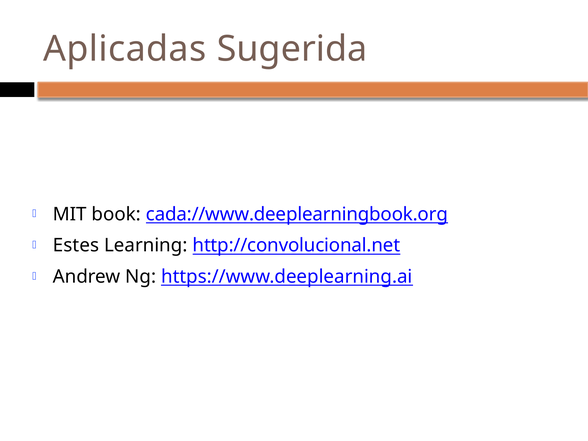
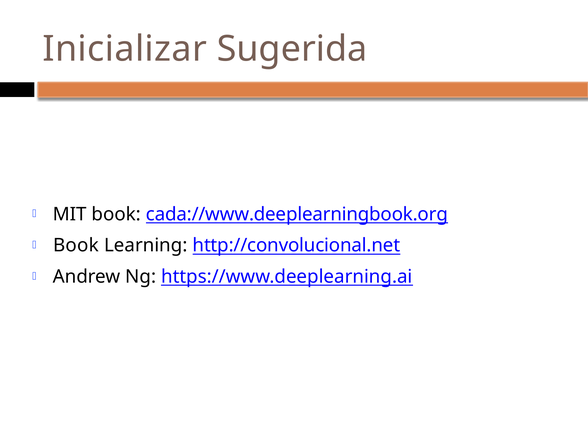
Aplicadas: Aplicadas -> Inicializar (125, 49)
Estes: Estes -> Book (76, 245)
